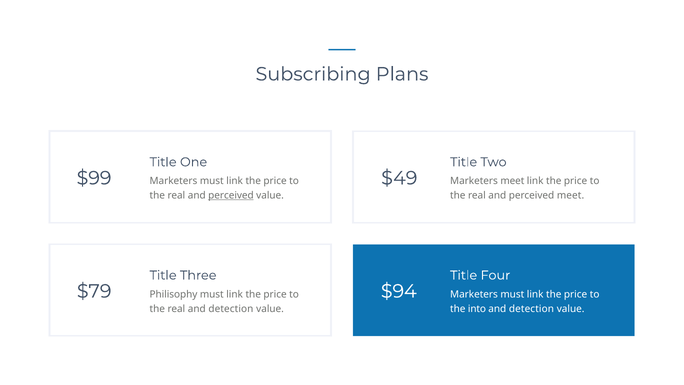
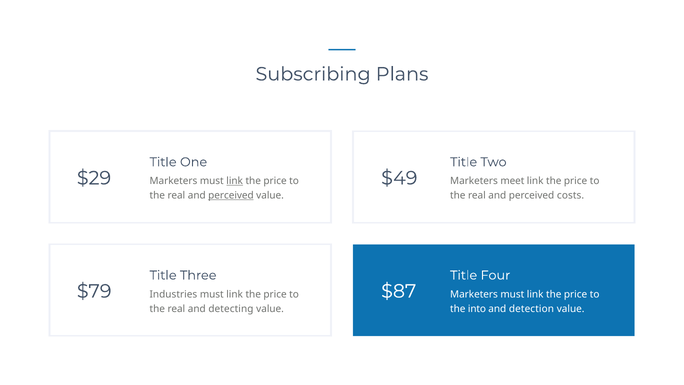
$99: $99 -> $29 (94, 178)
link underline: none -> present (235, 181)
perceived meet: meet -> costs (571, 196)
$94: $94 -> $87 (399, 291)
Philisophy: Philisophy -> Industries (173, 294)
real and detection: detection -> detecting (231, 309)
